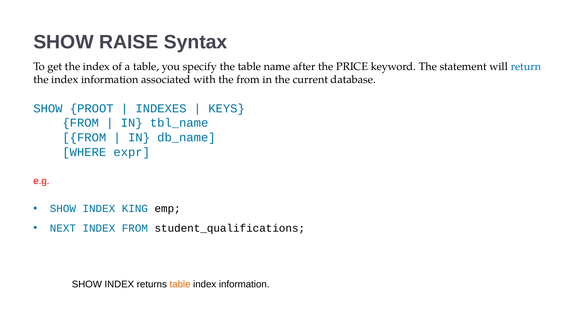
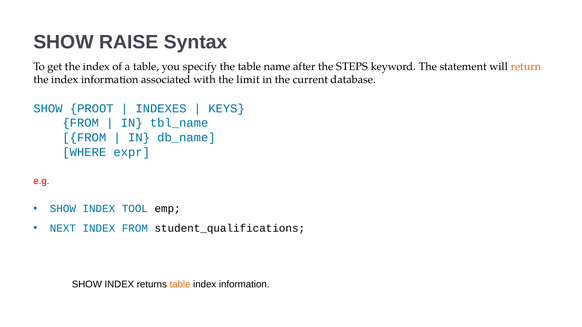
PRICE: PRICE -> STEPS (352, 67)
return colour: blue -> orange (526, 67)
the from: from -> limit (248, 80)
KING: KING -> TOOL (135, 209)
